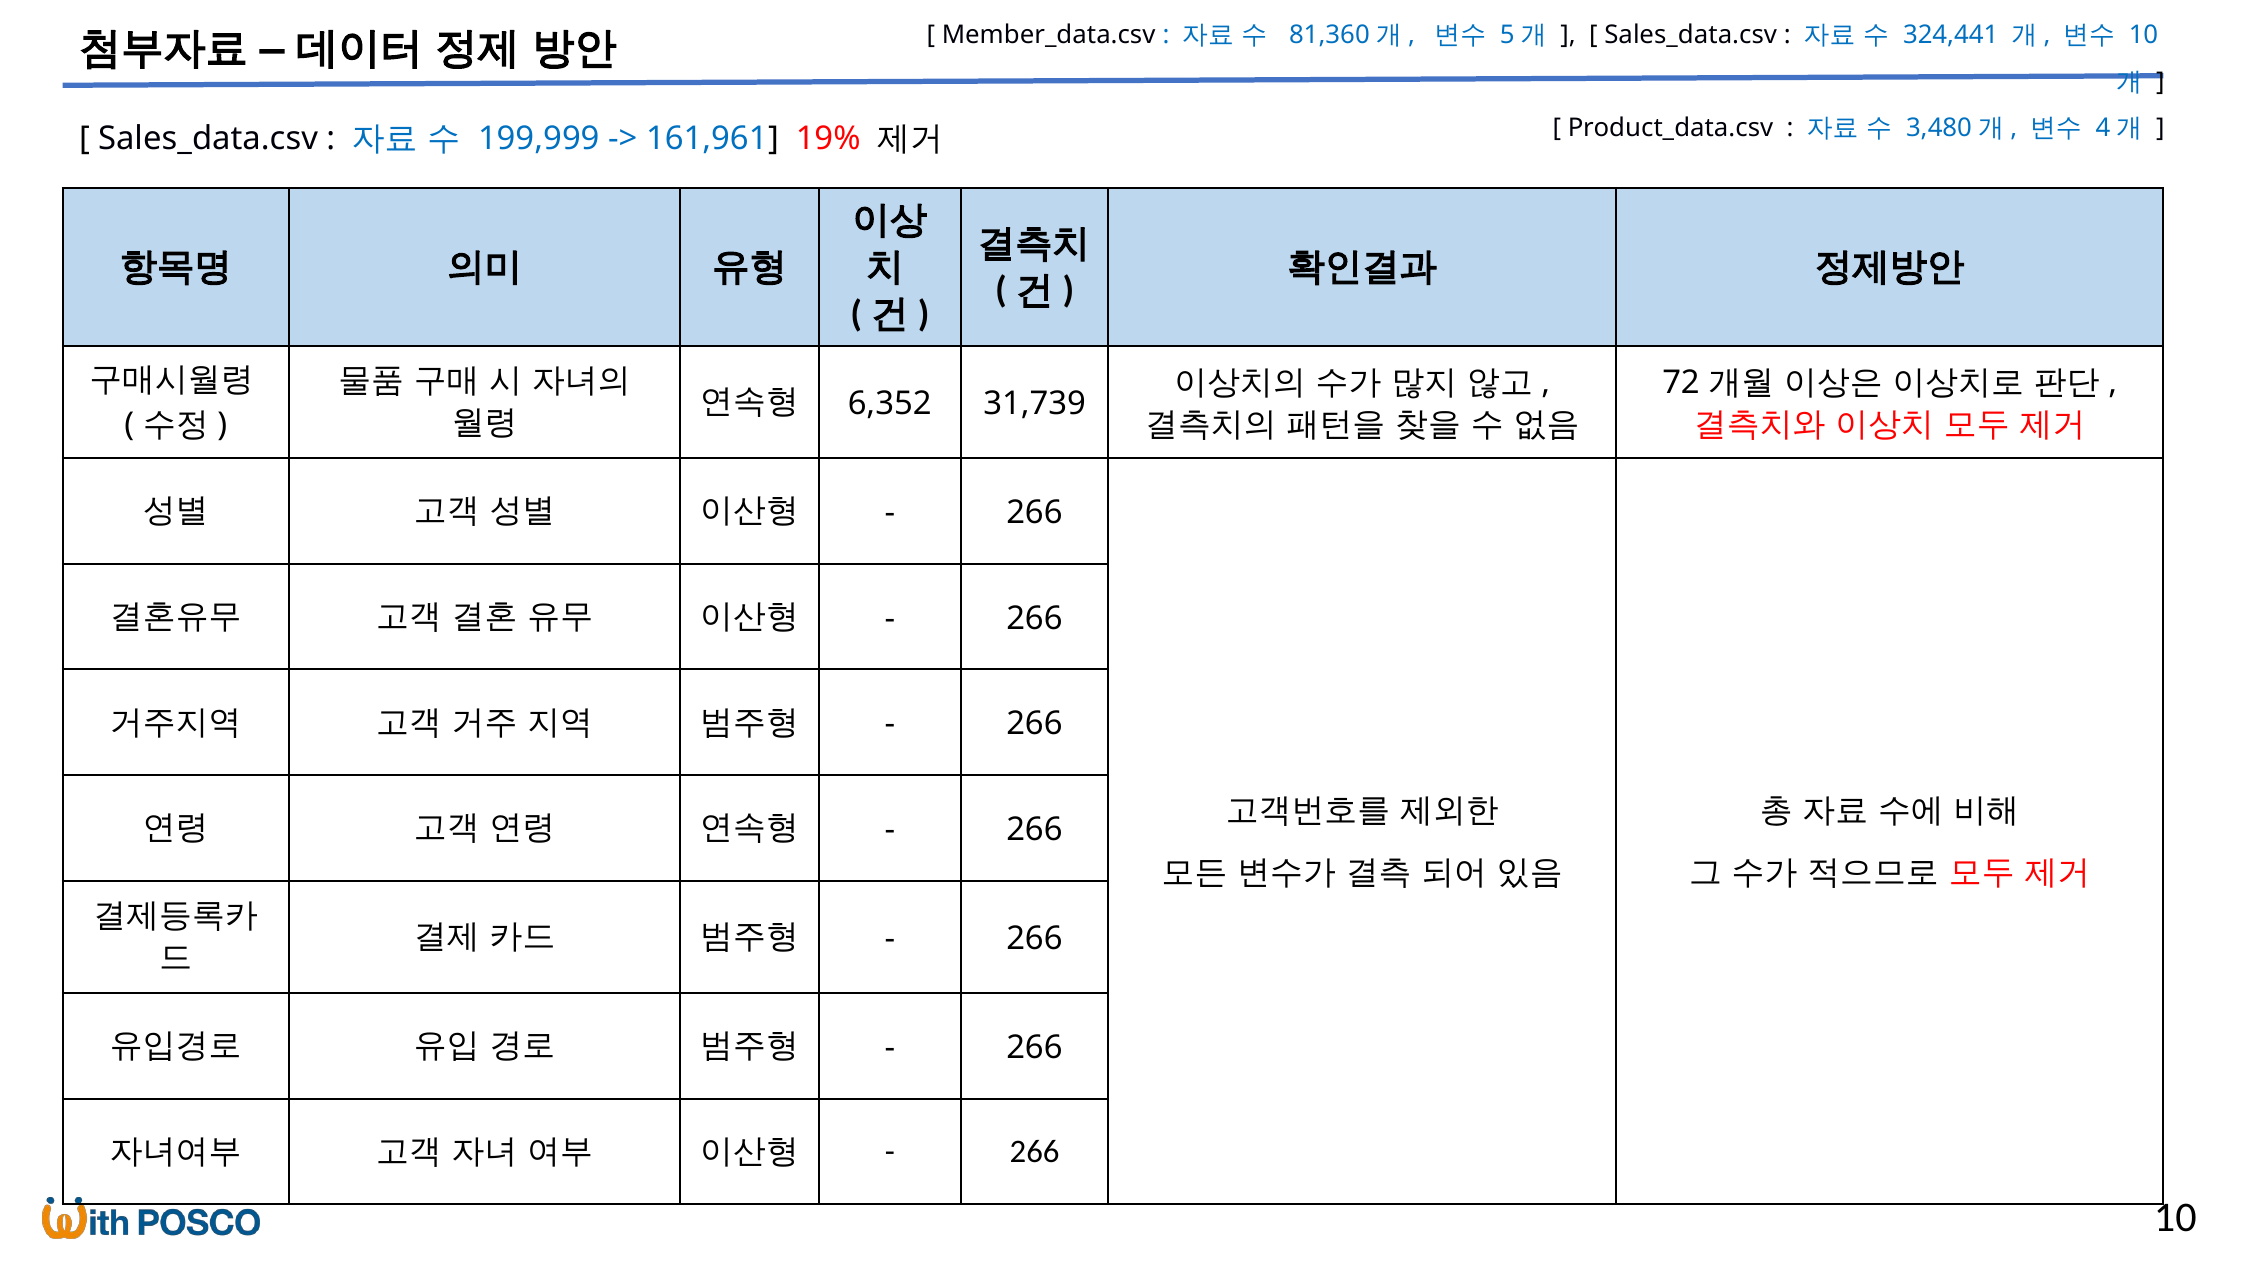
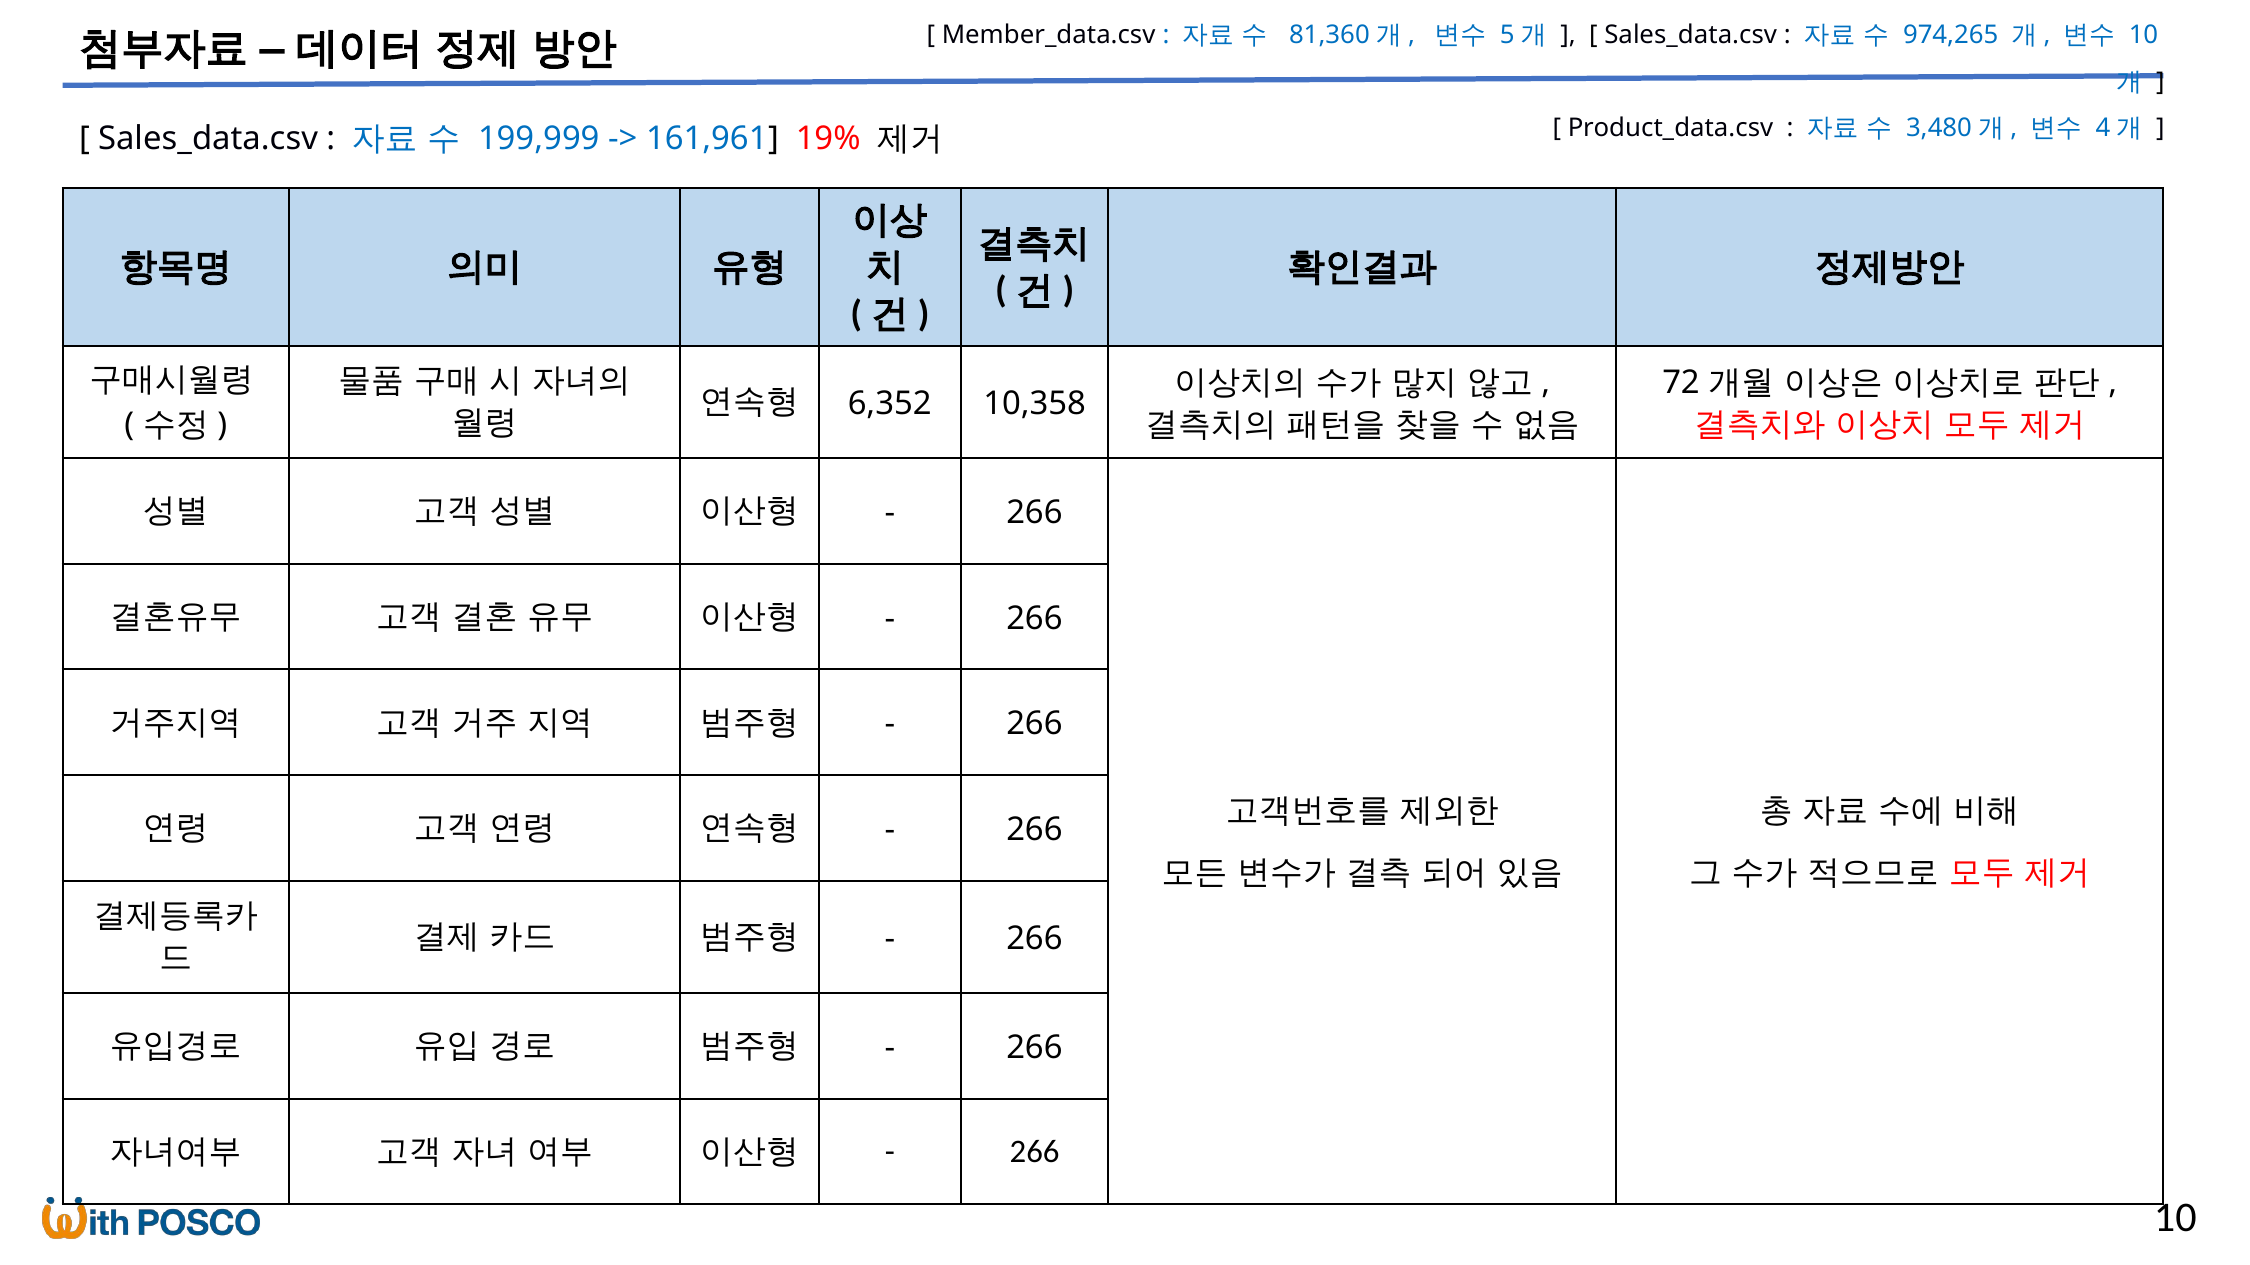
324,441: 324,441 -> 974,265 (1951, 35)
31,739: 31,739 -> 10,358 (1035, 404)
